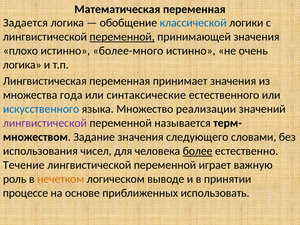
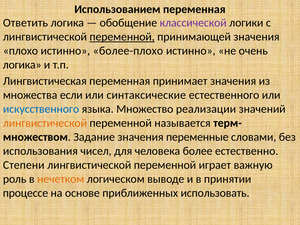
Математическая: Математическая -> Использованием (117, 9)
Задается: Задается -> Ответить (25, 23)
классической colour: blue -> purple (193, 23)
более-много: более-много -> более-плохо (128, 51)
года: года -> если (71, 95)
лингвистической colour: purple -> orange (45, 123)
следующего: следующего -> переменные (197, 137)
более underline: present -> none (198, 151)
Течение: Течение -> Степени (24, 165)
